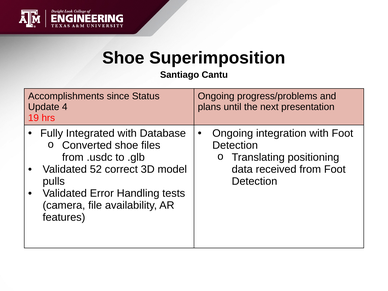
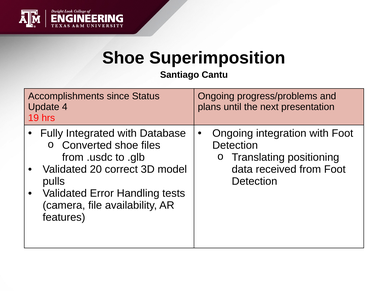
52: 52 -> 20 (96, 169)
